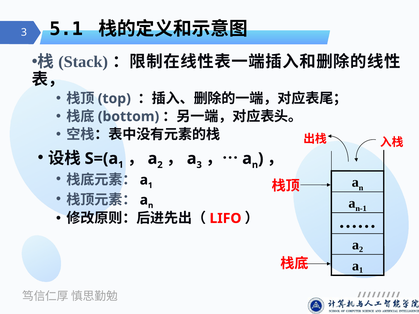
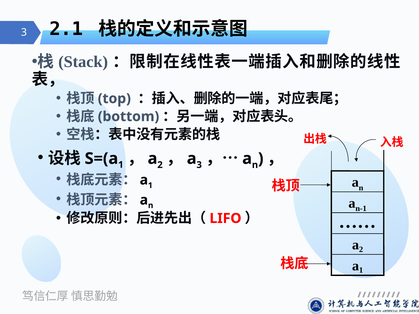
5.1: 5.1 -> 2.1 (66, 29)
